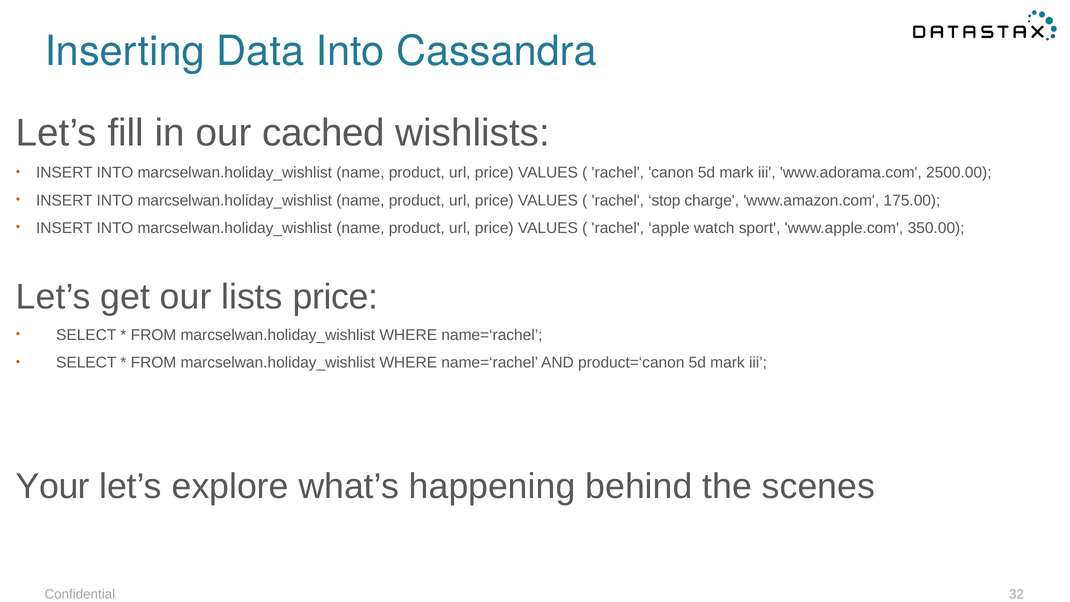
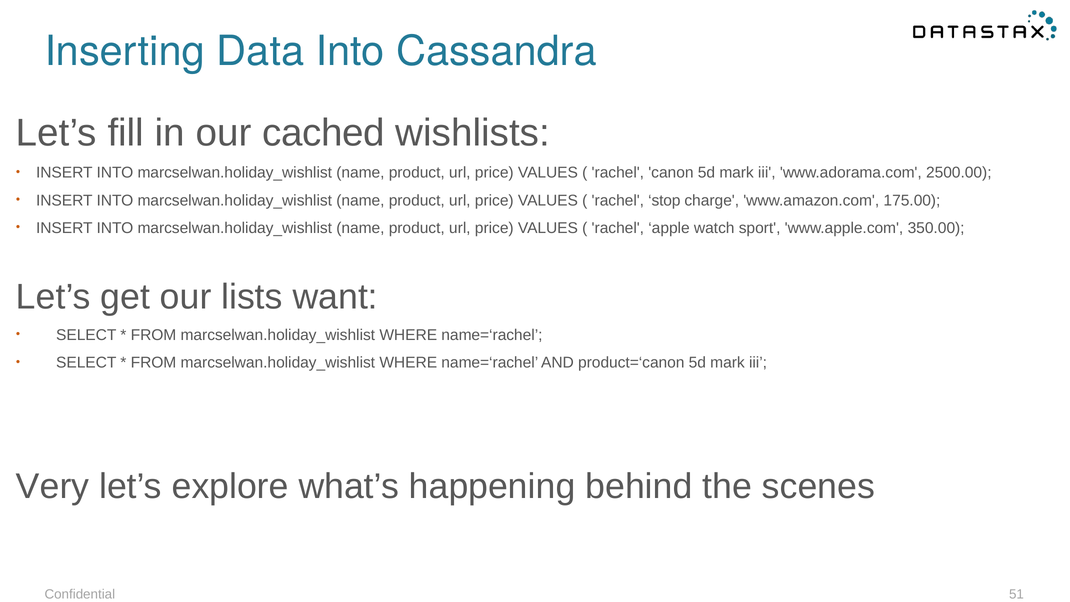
lists price: price -> want (335, 297)
Your: Your -> Very (53, 487)
32: 32 -> 51 (1016, 594)
